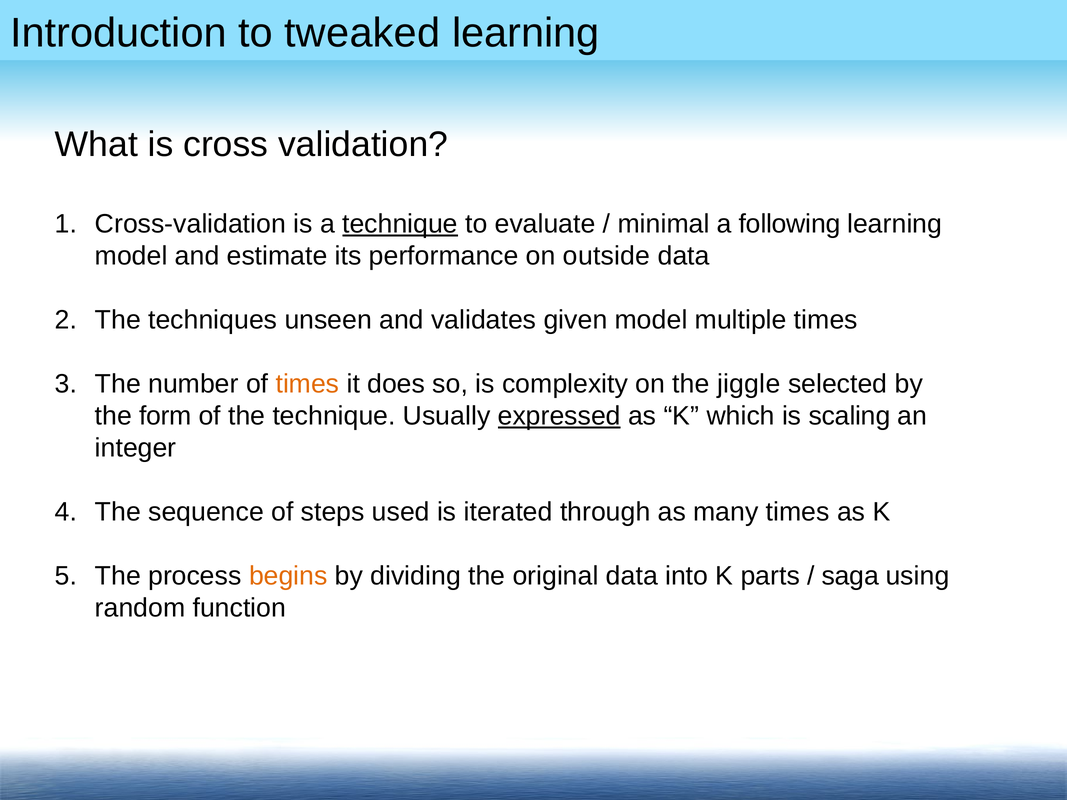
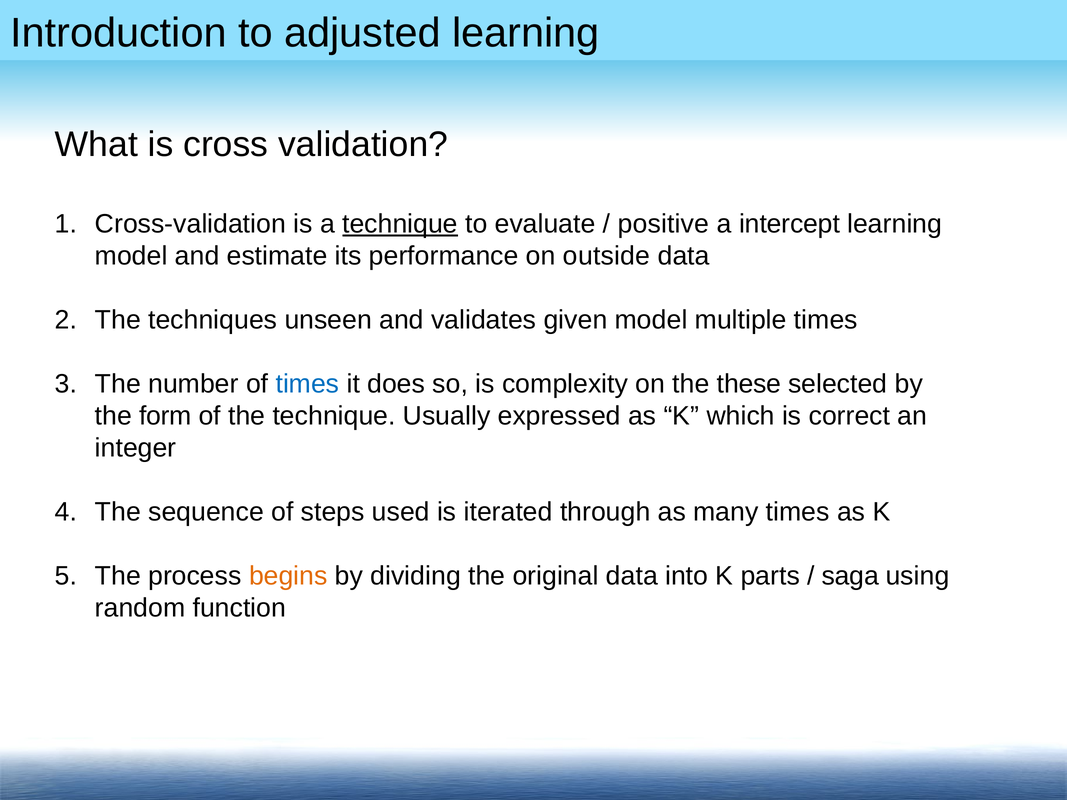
tweaked: tweaked -> adjusted (362, 33)
minimal: minimal -> positive (663, 224)
following: following -> intercept (790, 224)
times colour: orange -> blue (307, 384)
jiggle: jiggle -> these (749, 384)
expressed underline: present -> none (559, 416)
scaling: scaling -> correct (849, 416)
